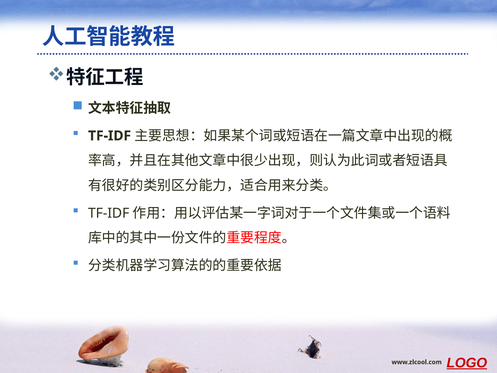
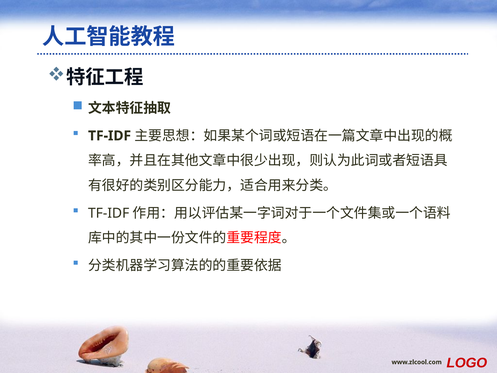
LOGO underline: present -> none (467, 363)
